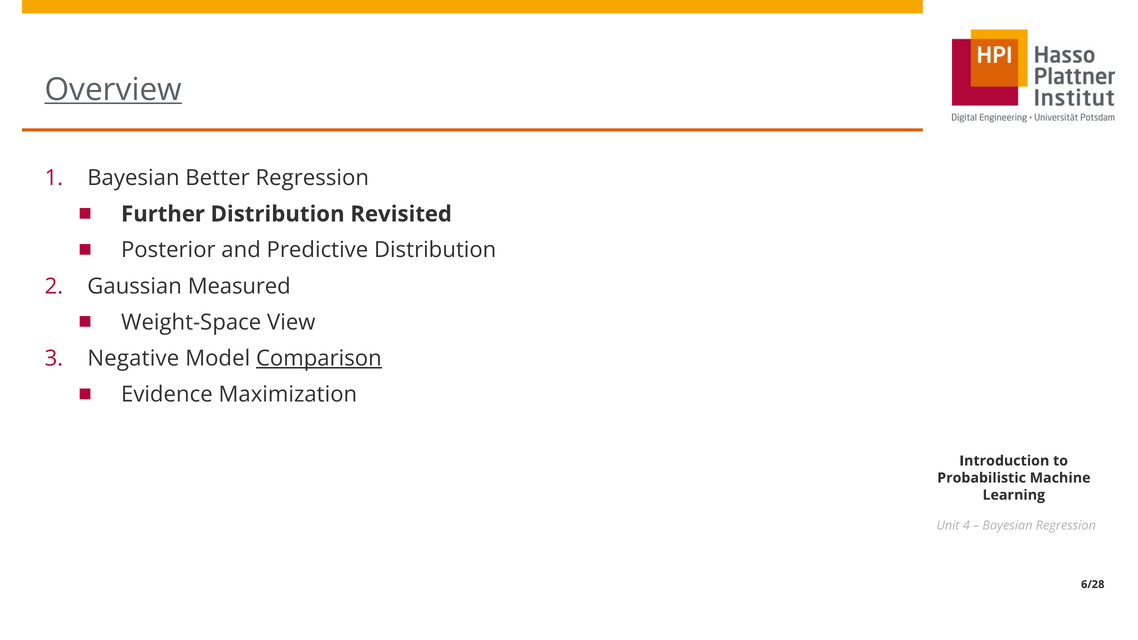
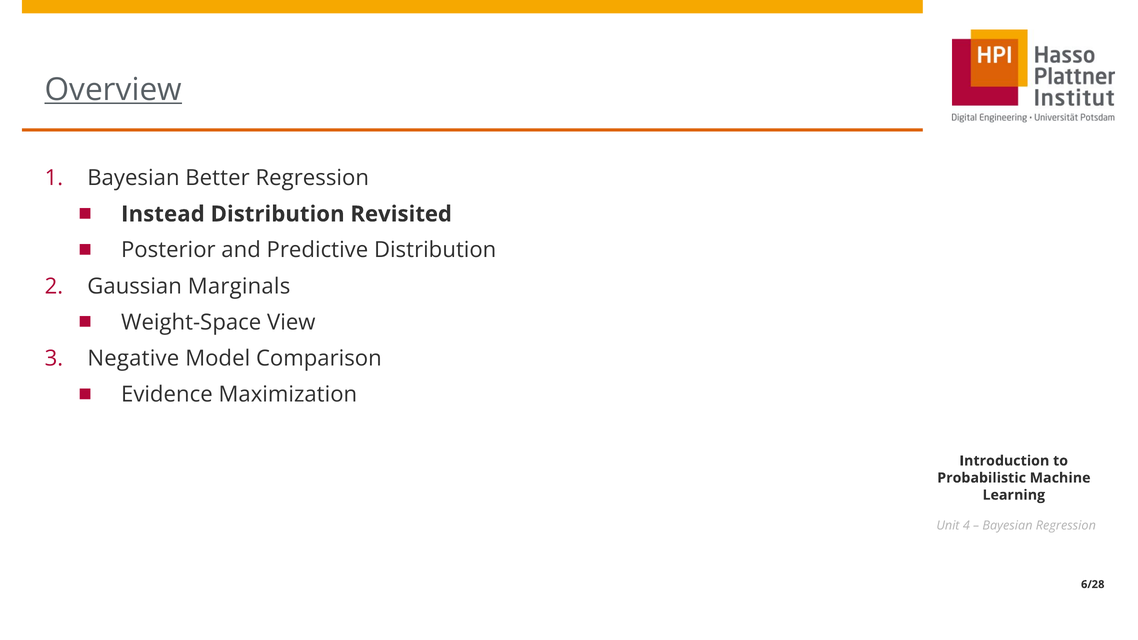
Further: Further -> Instead (163, 214)
Measured: Measured -> Marginals (239, 286)
Comparison underline: present -> none (319, 358)
